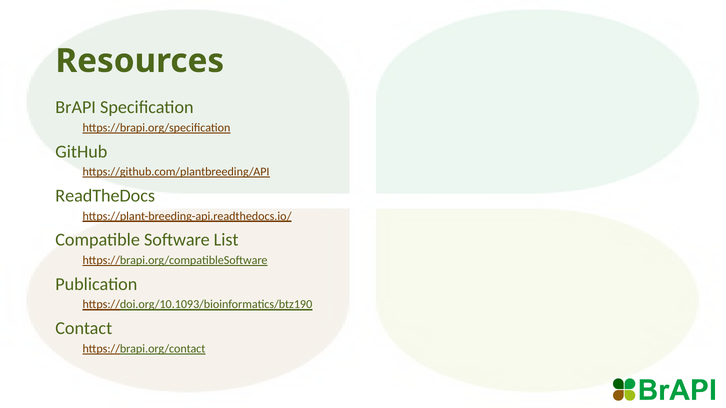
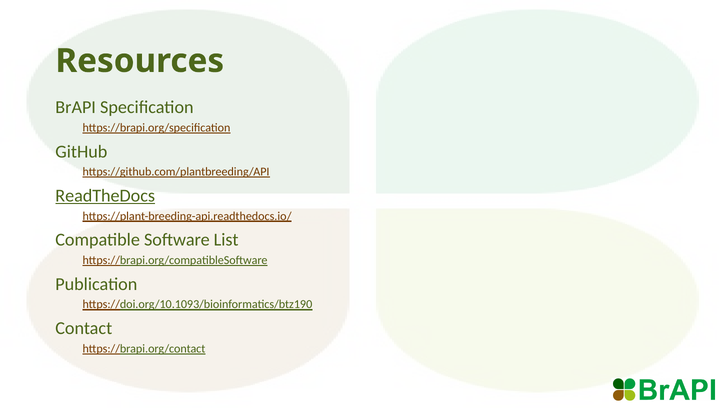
ReadTheDocs underline: none -> present (105, 196)
